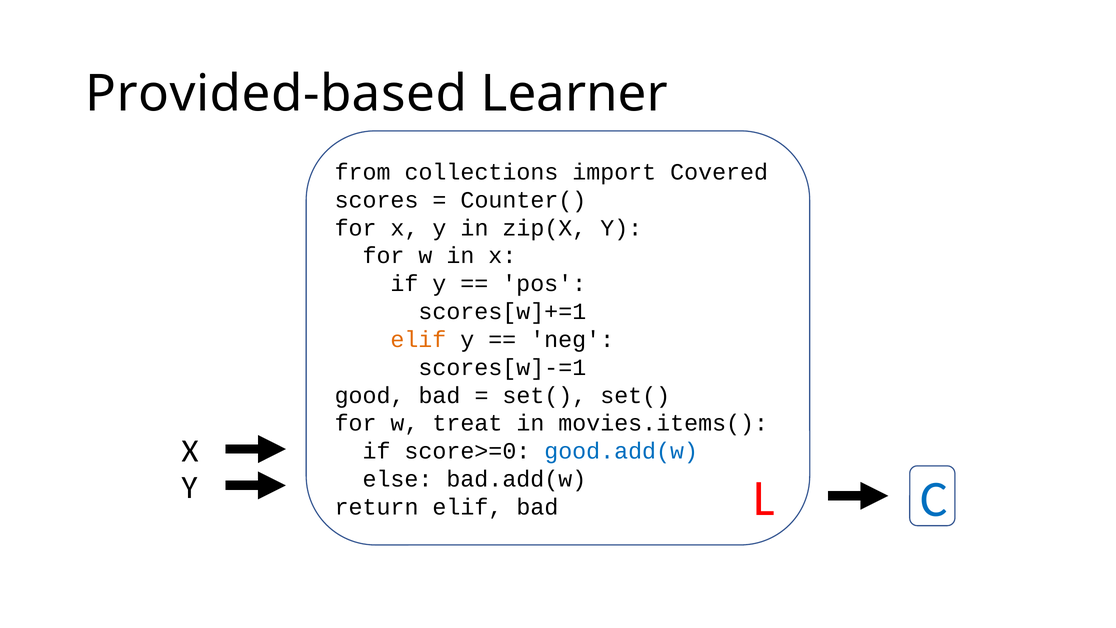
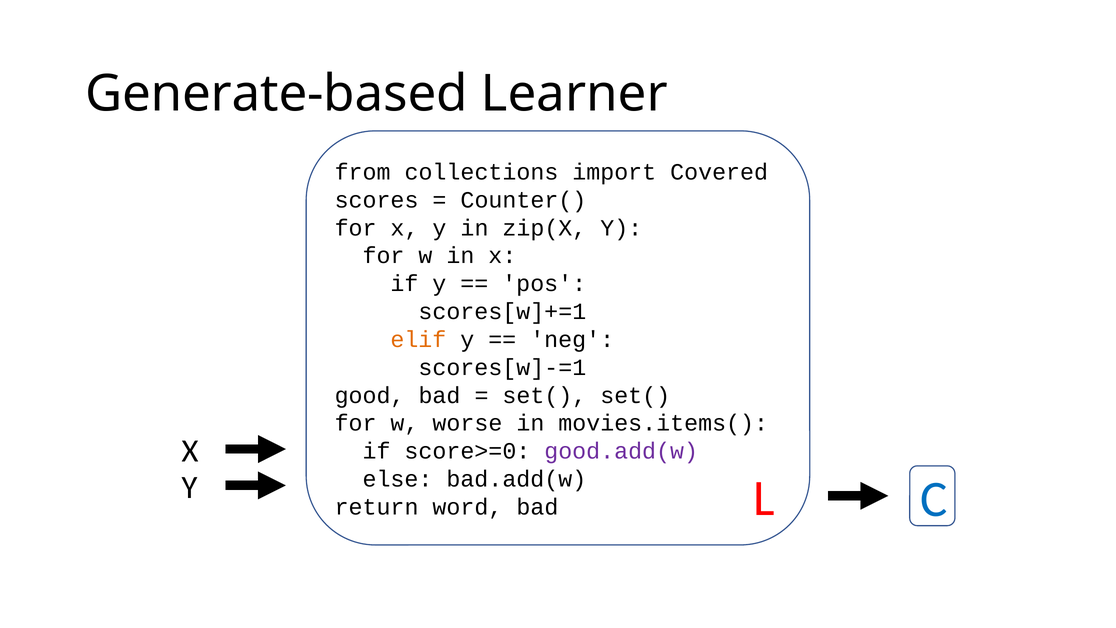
Provided-based: Provided-based -> Generate-based (276, 94)
treat: treat -> worse (467, 423)
good.add(w colour: blue -> purple (621, 451)
return elif: elif -> word (467, 507)
